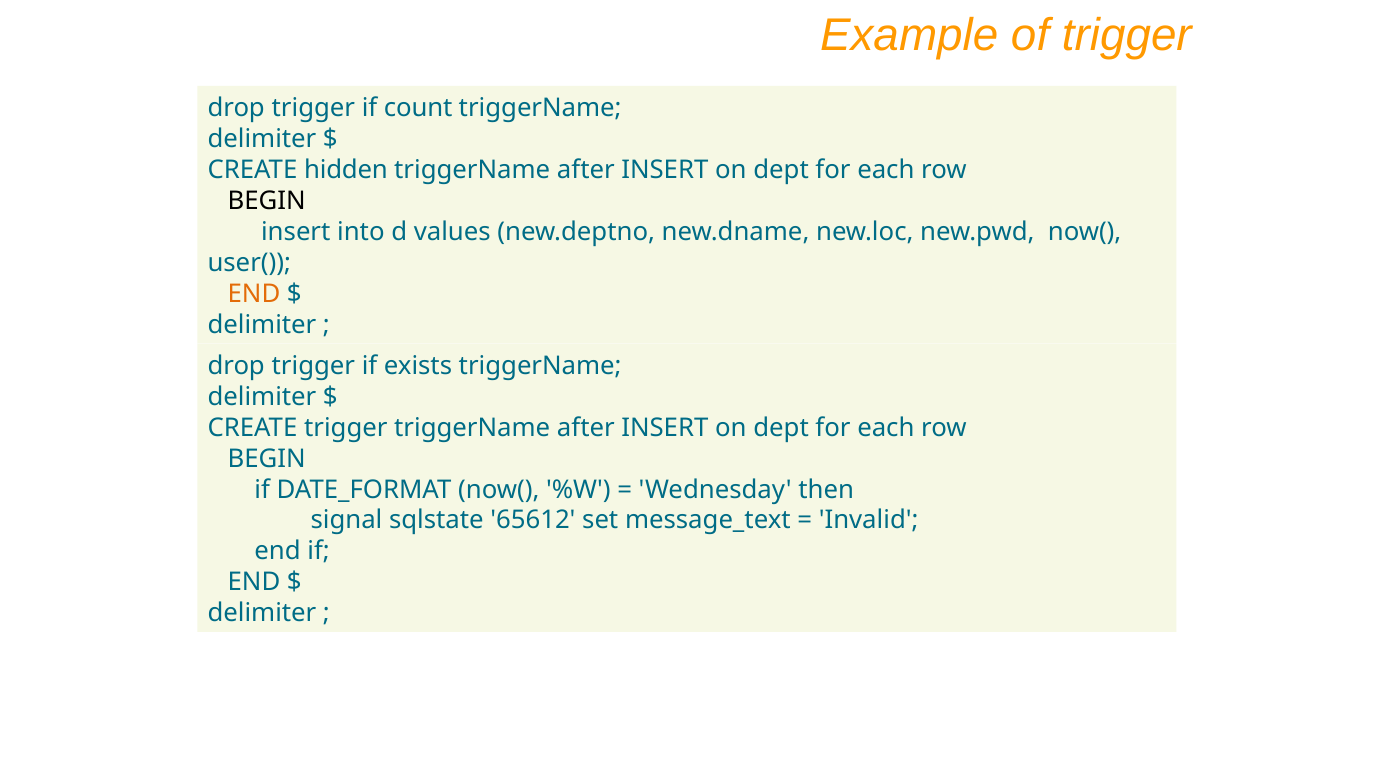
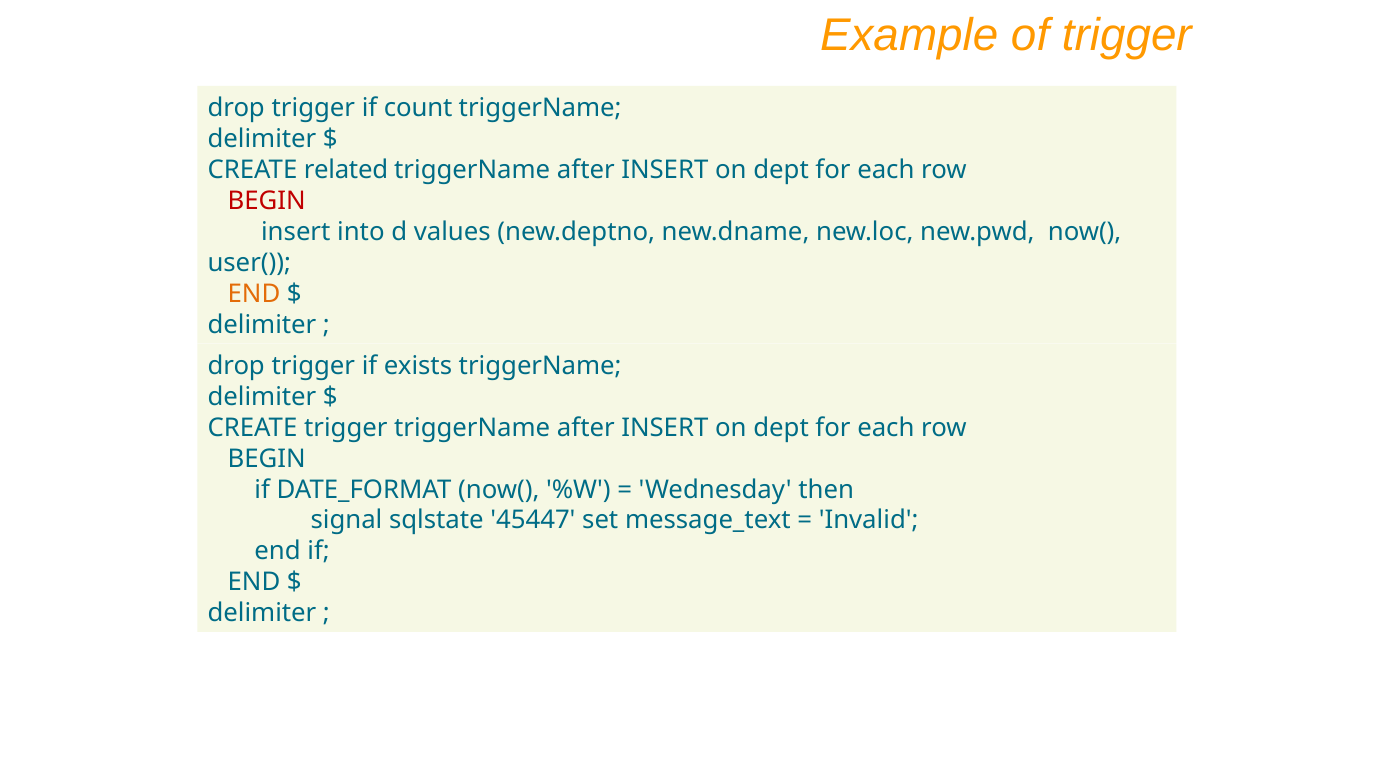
hidden: hidden -> related (346, 170)
BEGIN colour: black -> red (267, 201)
65612: 65612 -> 45447 (533, 520)
